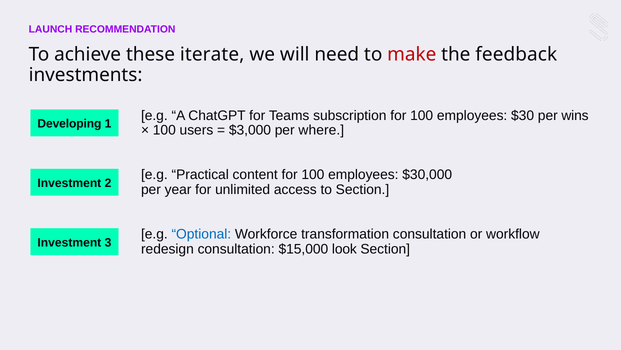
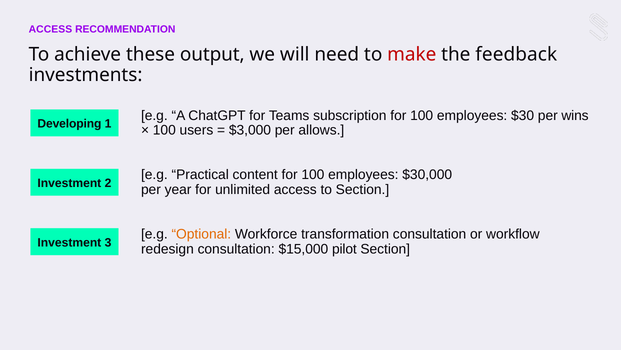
LAUNCH: LAUNCH -> ACCESS (50, 29)
iterate: iterate -> output (212, 54)
where: where -> allows (321, 130)
Optional colour: blue -> orange (201, 234)
look: look -> pilot (344, 249)
